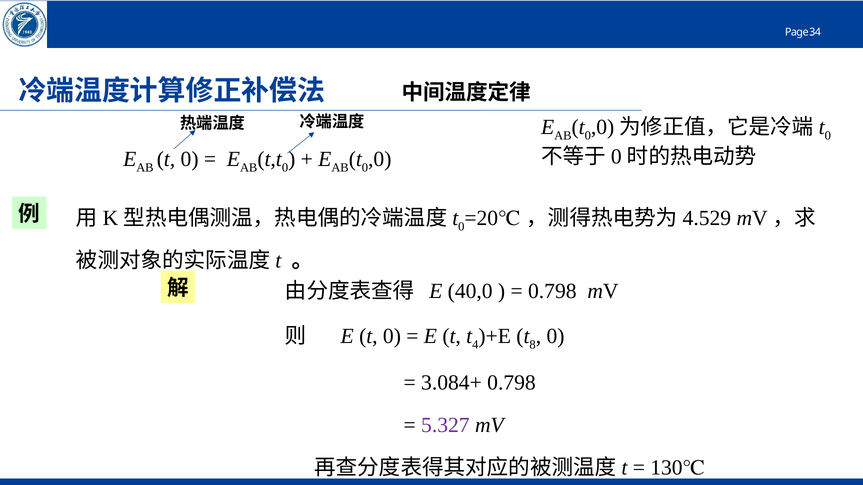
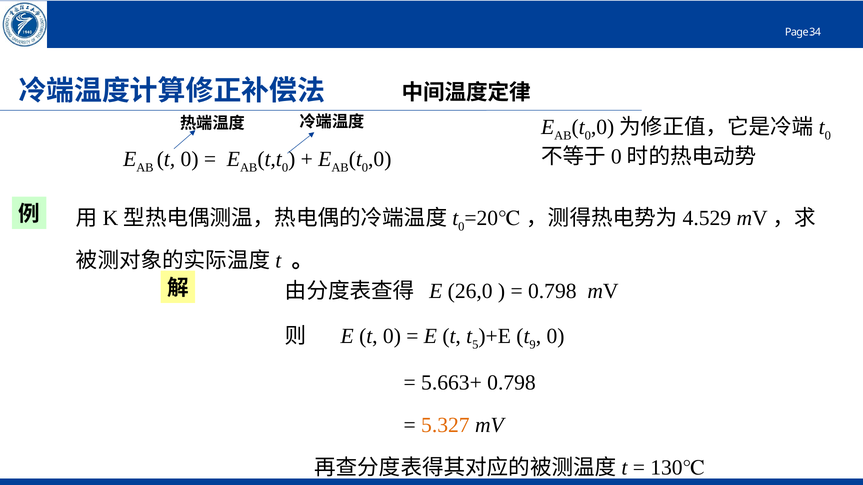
40,0: 40,0 -> 26,0 (470, 292)
4: 4 -> 5 (475, 345)
8: 8 -> 9 (533, 345)
3.084+: 3.084+ -> 5.663+ (451, 383)
5.327 colour: purple -> orange (445, 426)
